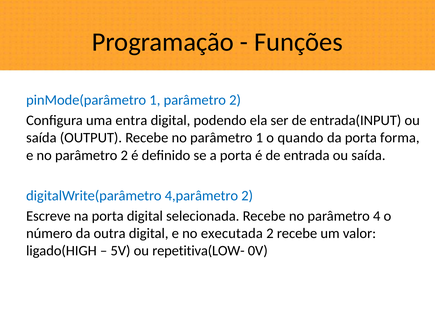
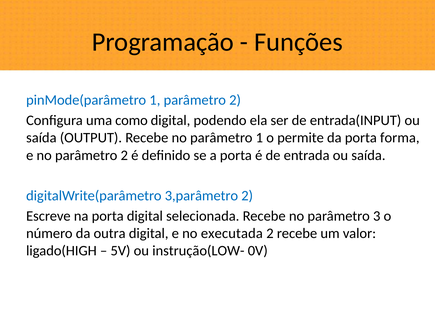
entra: entra -> como (132, 121)
quando: quando -> permite (301, 138)
4,parâmetro: 4,parâmetro -> 3,parâmetro (201, 196)
4: 4 -> 3 (377, 216)
repetitiva(LOW-: repetitiva(LOW- -> instrução(LOW- (198, 251)
